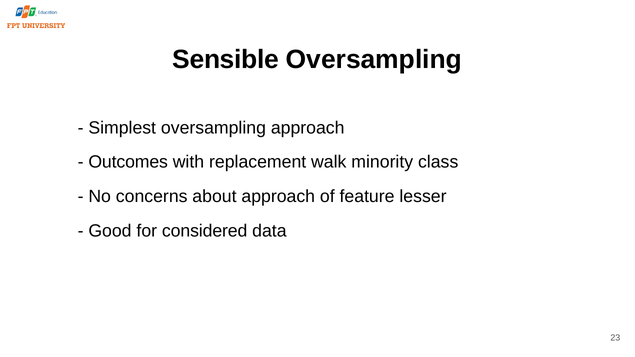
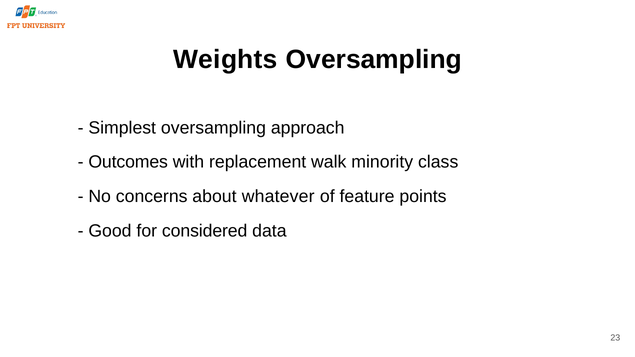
Sensible: Sensible -> Weights (225, 60)
about approach: approach -> whatever (278, 197)
lesser: lesser -> points (423, 197)
